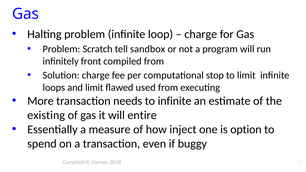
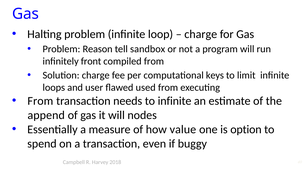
Scratch: Scratch -> Reason (98, 49)
stop: stop -> keys (215, 75)
and limit: limit -> user (94, 88)
More: More -> From (40, 101)
existing: existing -> append (46, 115)
entire: entire -> nodes (142, 115)
inject: inject -> value (183, 130)
